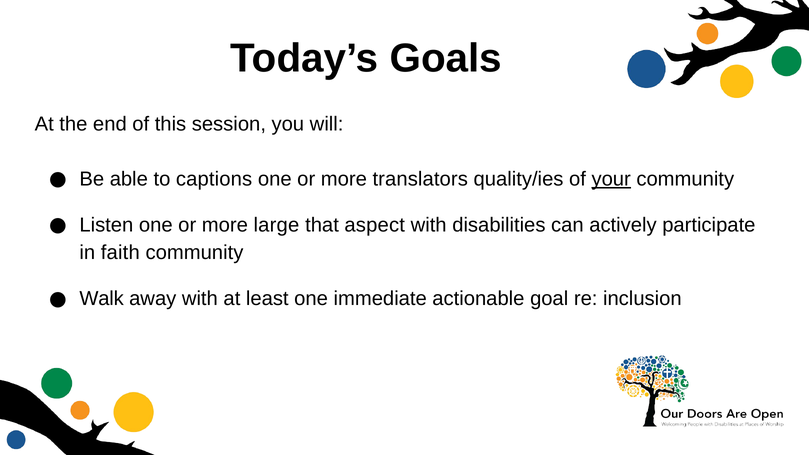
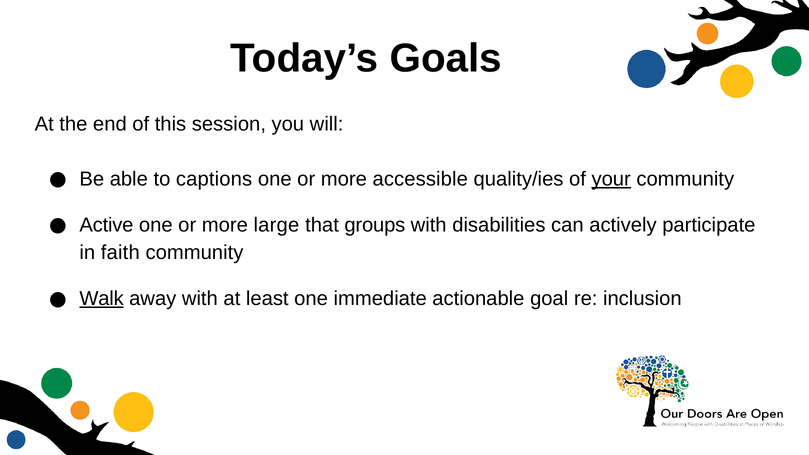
translators: translators -> accessible (420, 179)
Listen: Listen -> Active (106, 225)
aspect: aspect -> groups (375, 225)
Walk underline: none -> present (102, 299)
